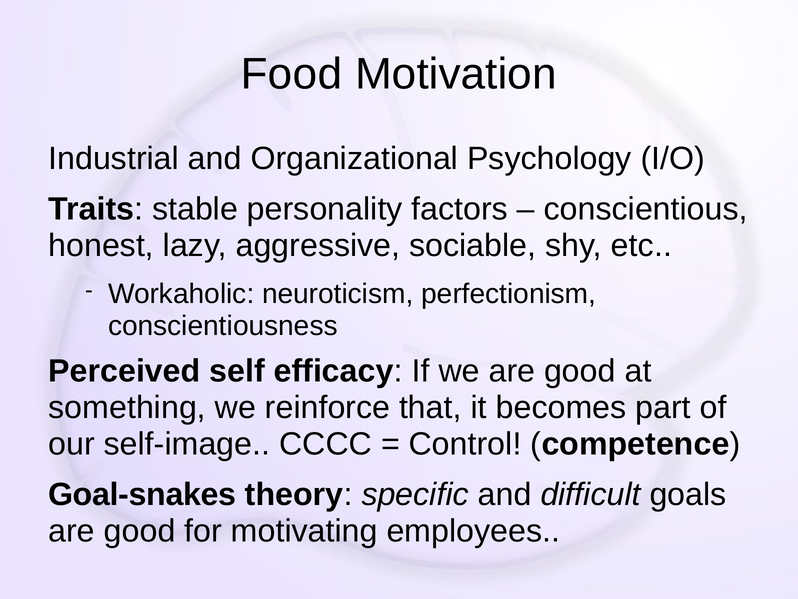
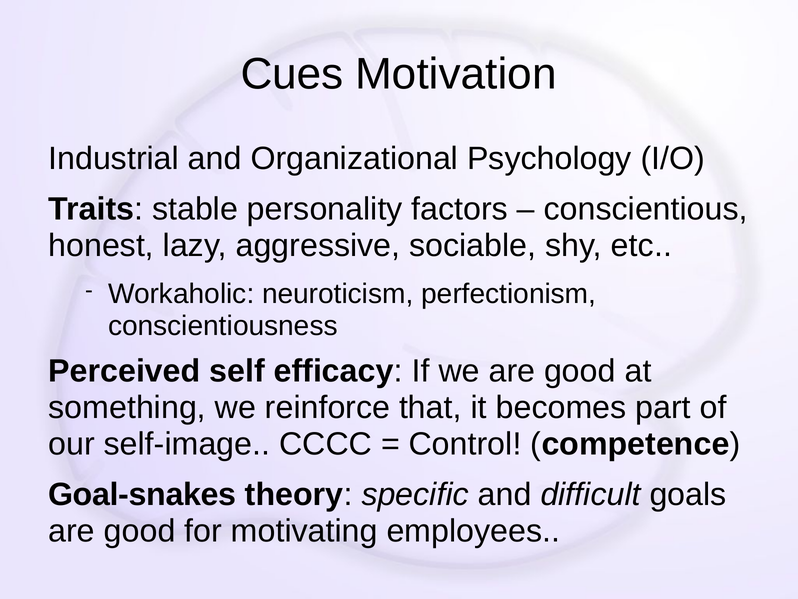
Food: Food -> Cues (292, 74)
